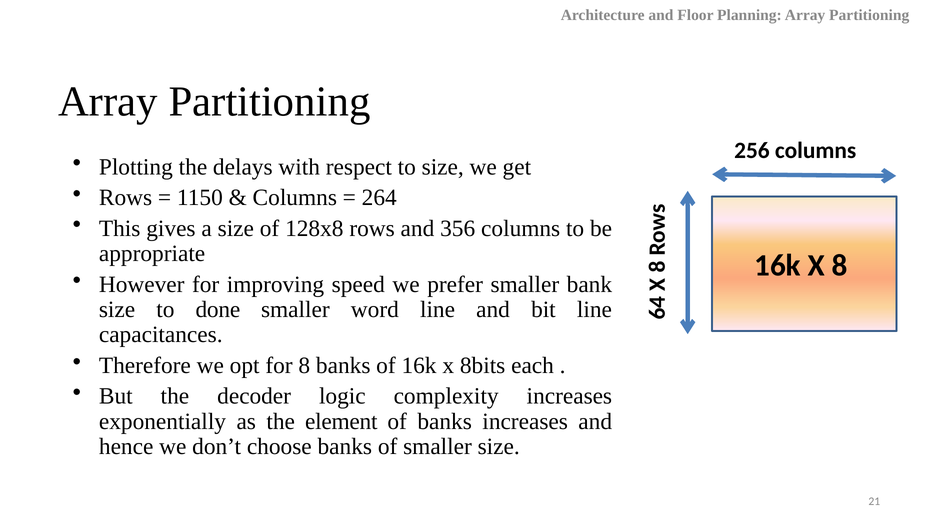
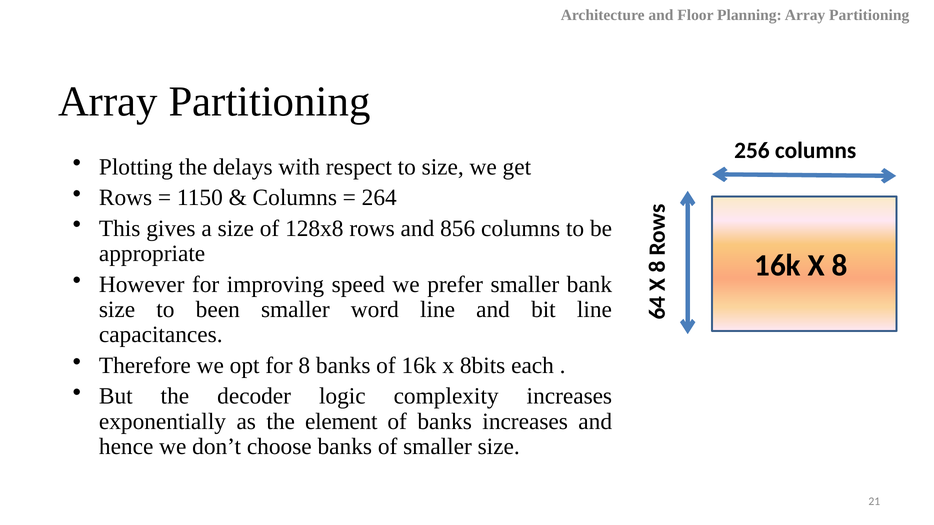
356: 356 -> 856 (458, 229)
done: done -> been (218, 310)
